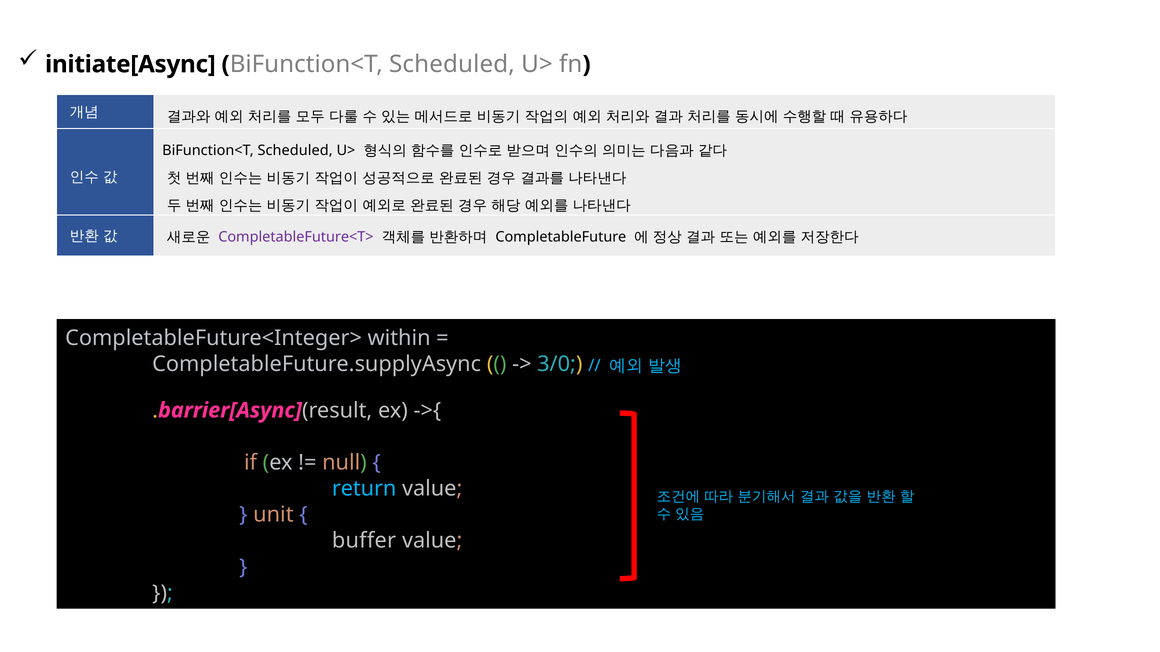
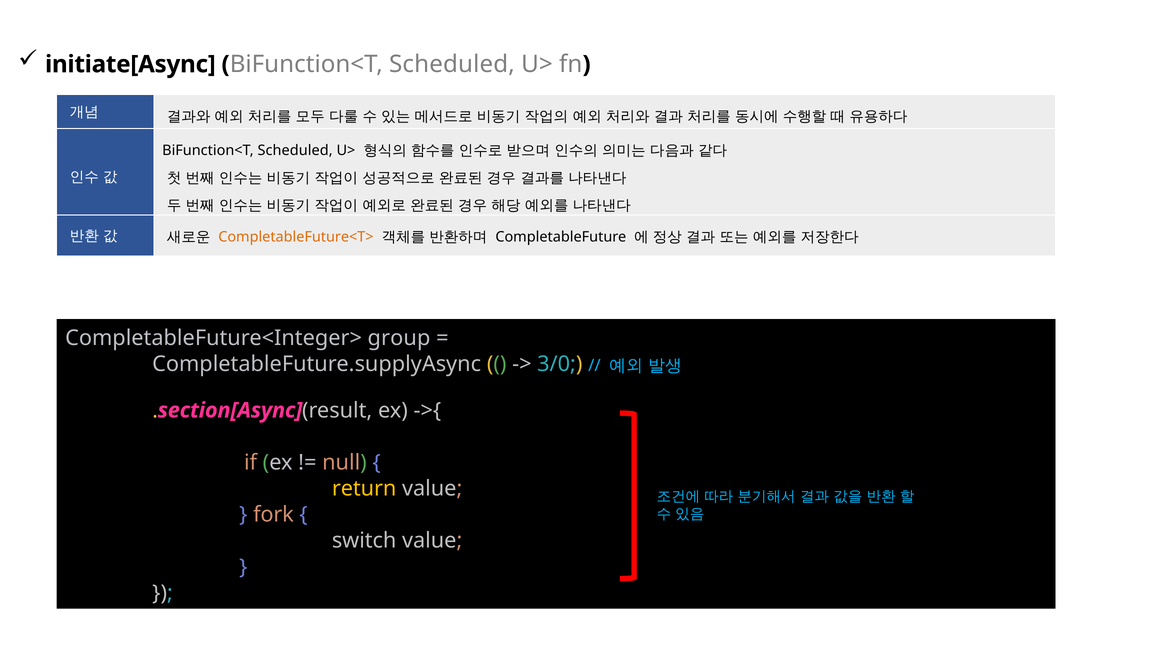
CompletableFuture<T> colour: purple -> orange (296, 237)
within: within -> group (399, 338)
barrier[Async: barrier[Async -> section[Async (230, 411)
return colour: light blue -> yellow (364, 489)
unit: unit -> fork (274, 515)
buffer: buffer -> switch (364, 541)
